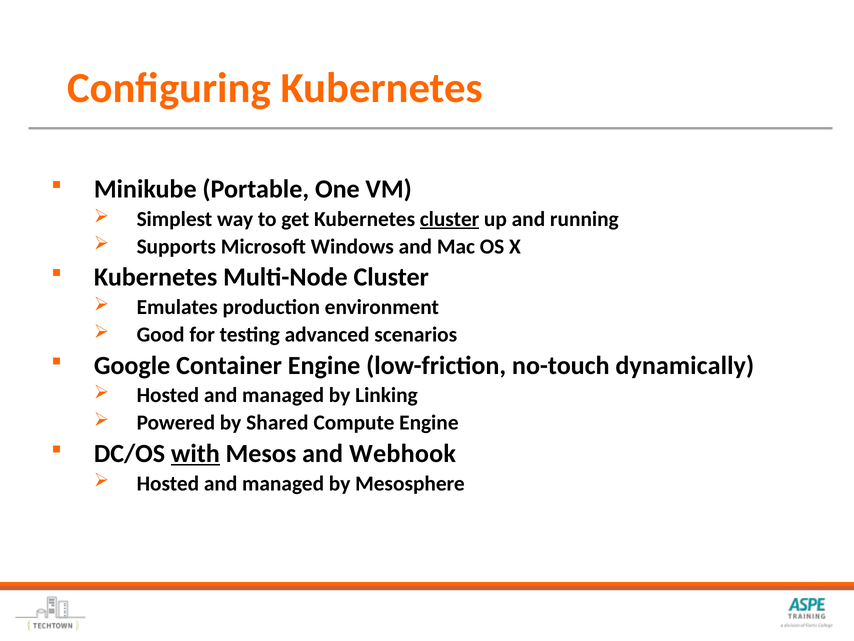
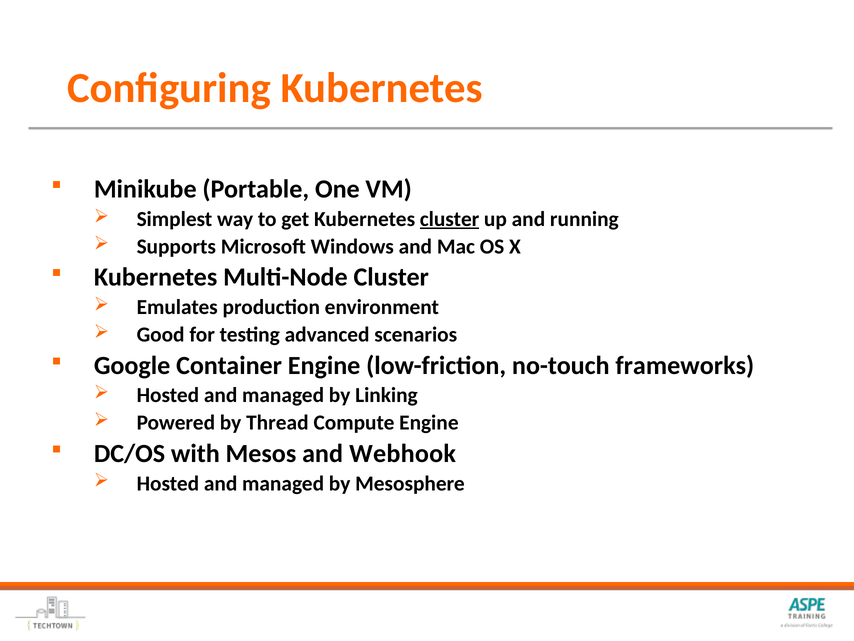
dynamically: dynamically -> frameworks (685, 365)
Shared: Shared -> Thread (277, 422)
with underline: present -> none (195, 453)
